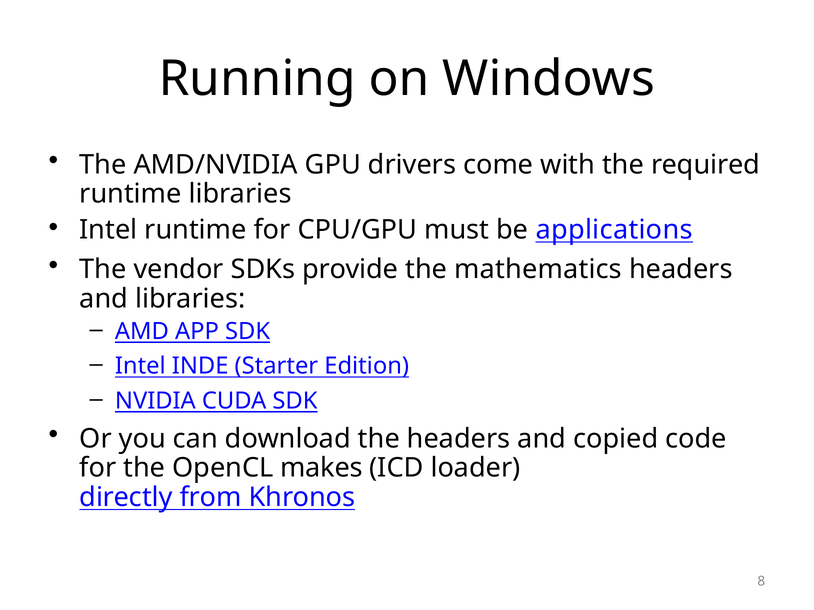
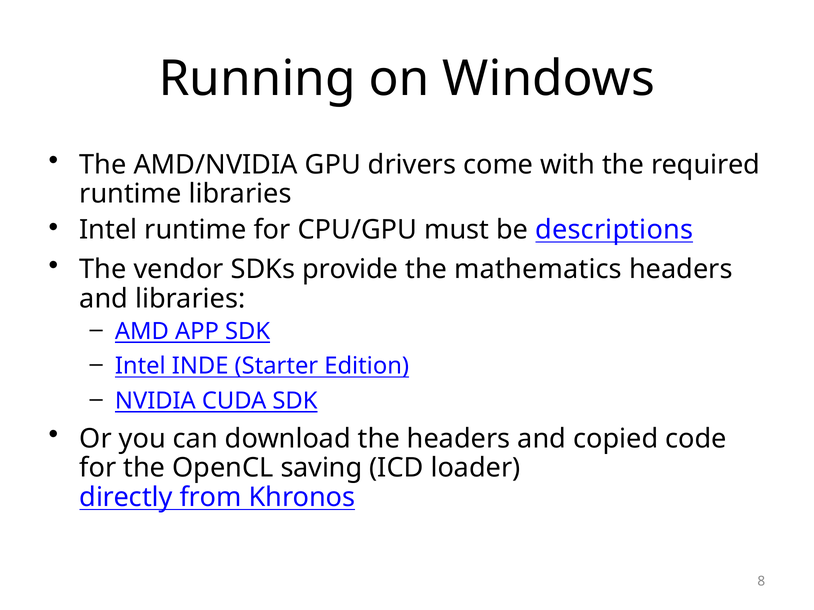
applications: applications -> descriptions (614, 230)
makes: makes -> saving (321, 468)
